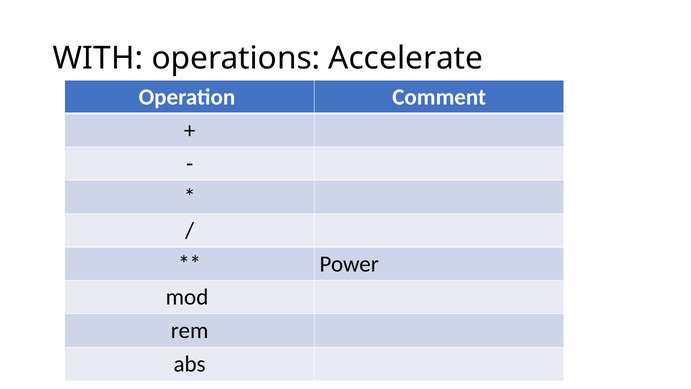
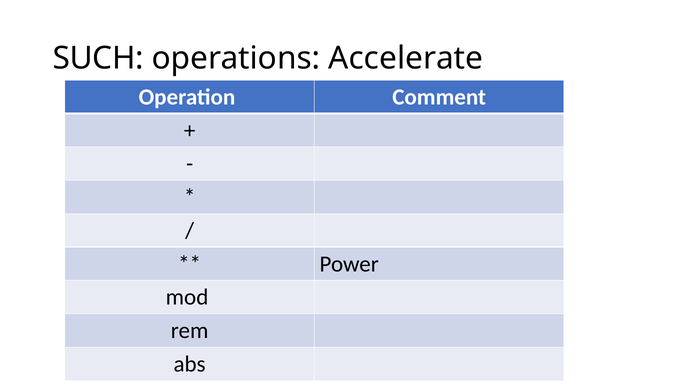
WITH: WITH -> SUCH (98, 58)
